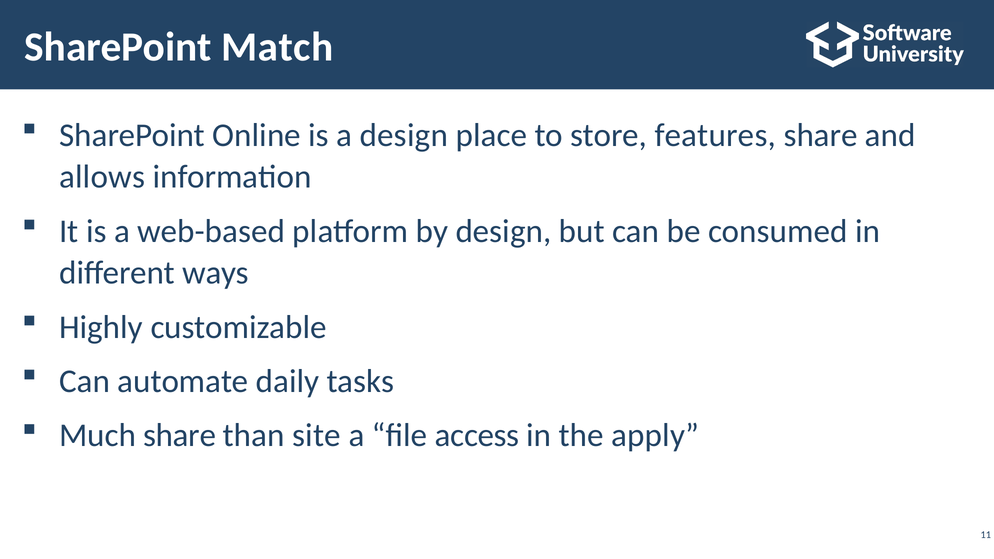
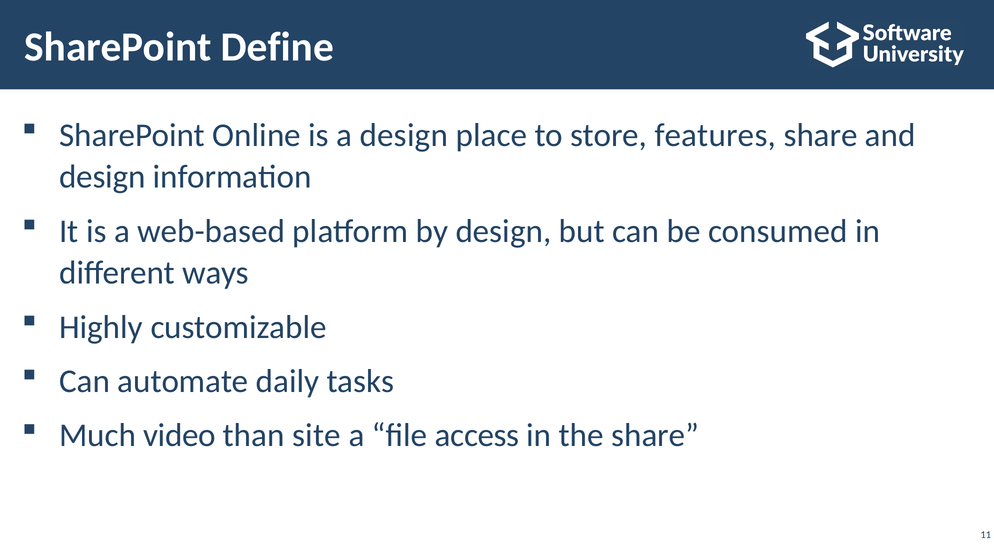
Match: Match -> Define (277, 47)
allows: allows -> design (102, 177)
Much share: share -> video (180, 436)
the apply: apply -> share (655, 436)
